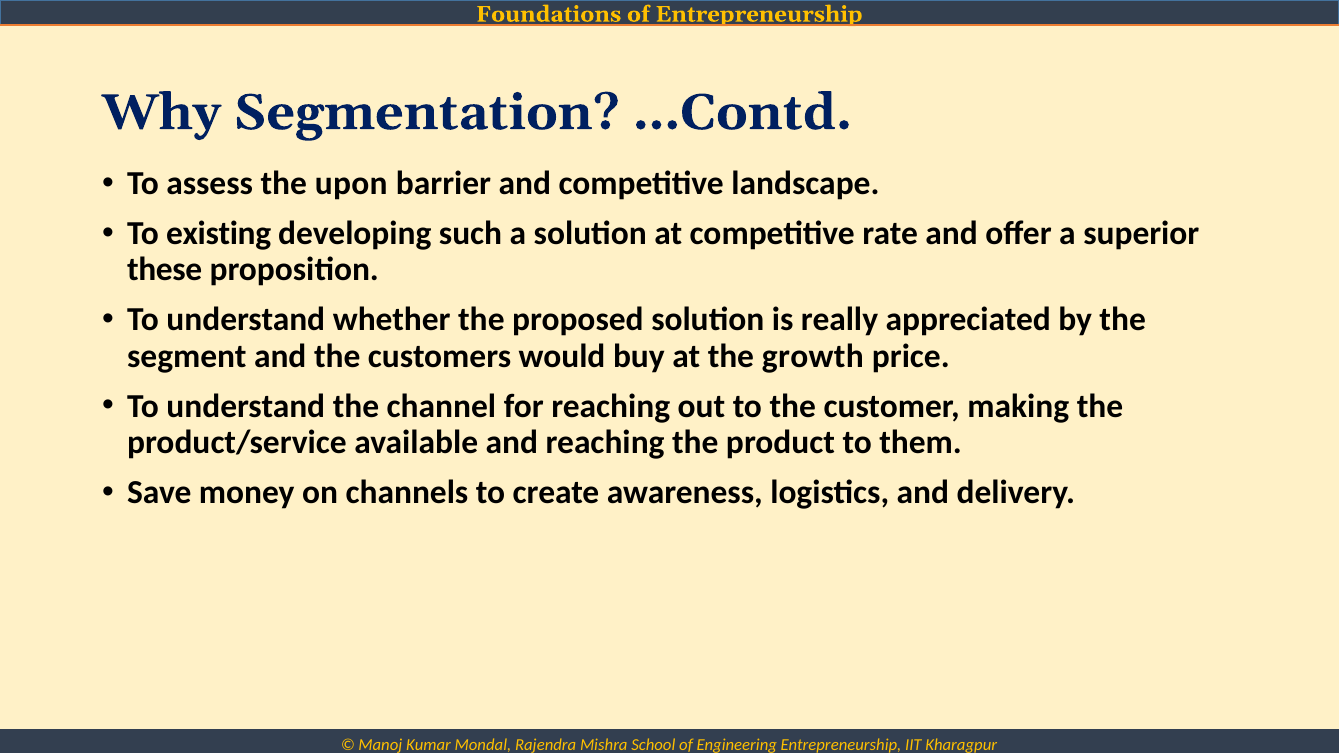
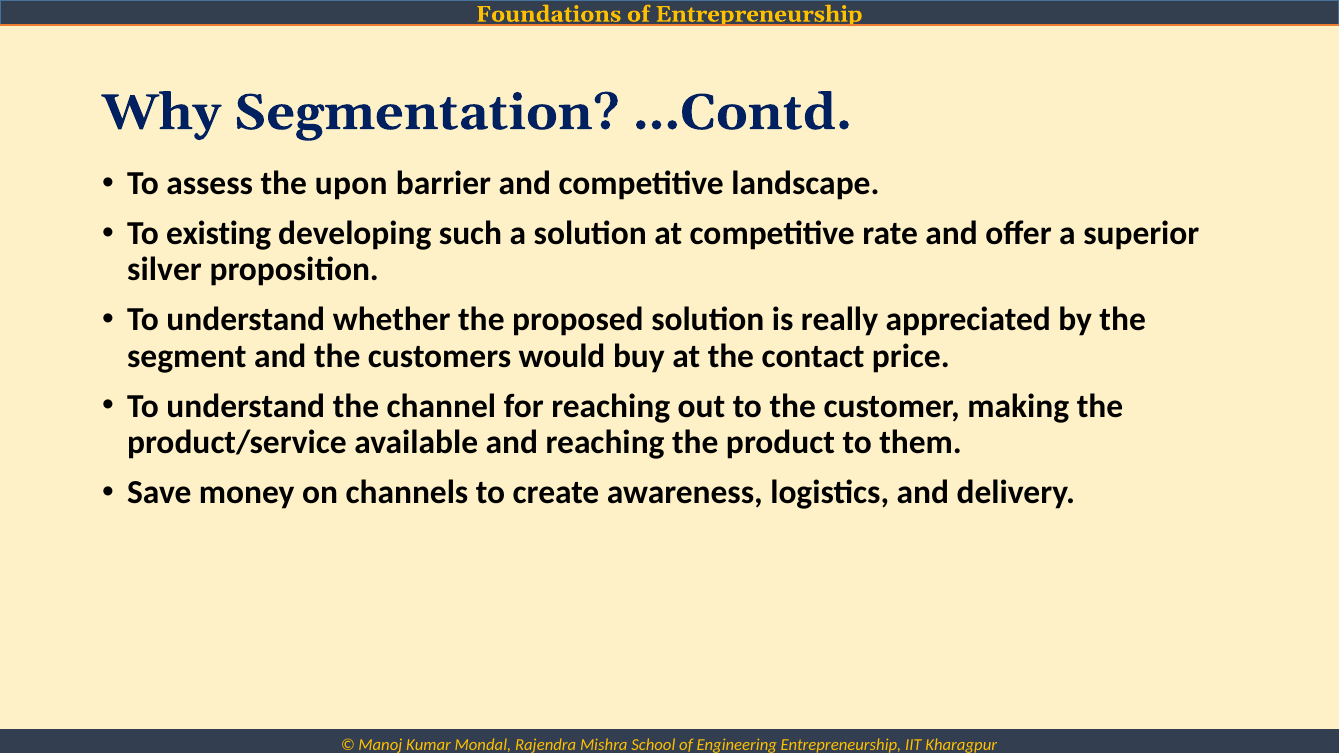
these: these -> silver (165, 270)
growth: growth -> contact (813, 356)
